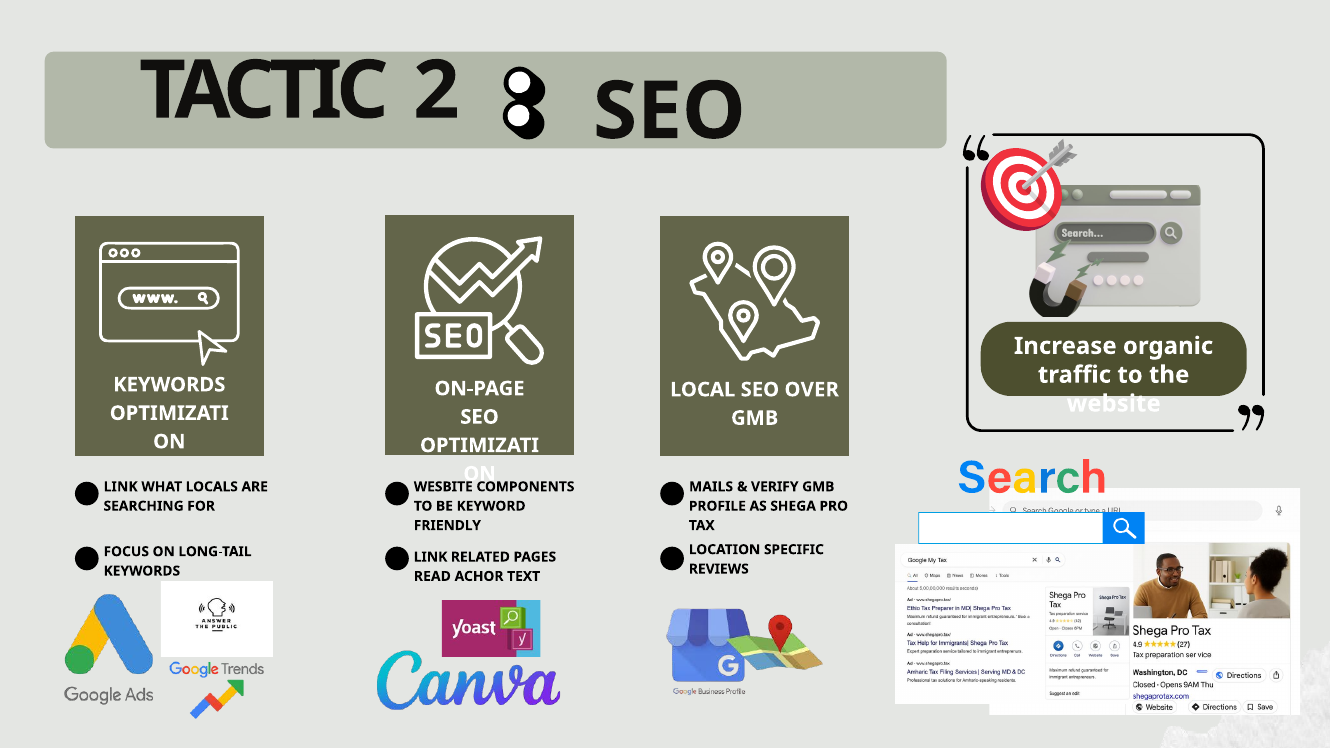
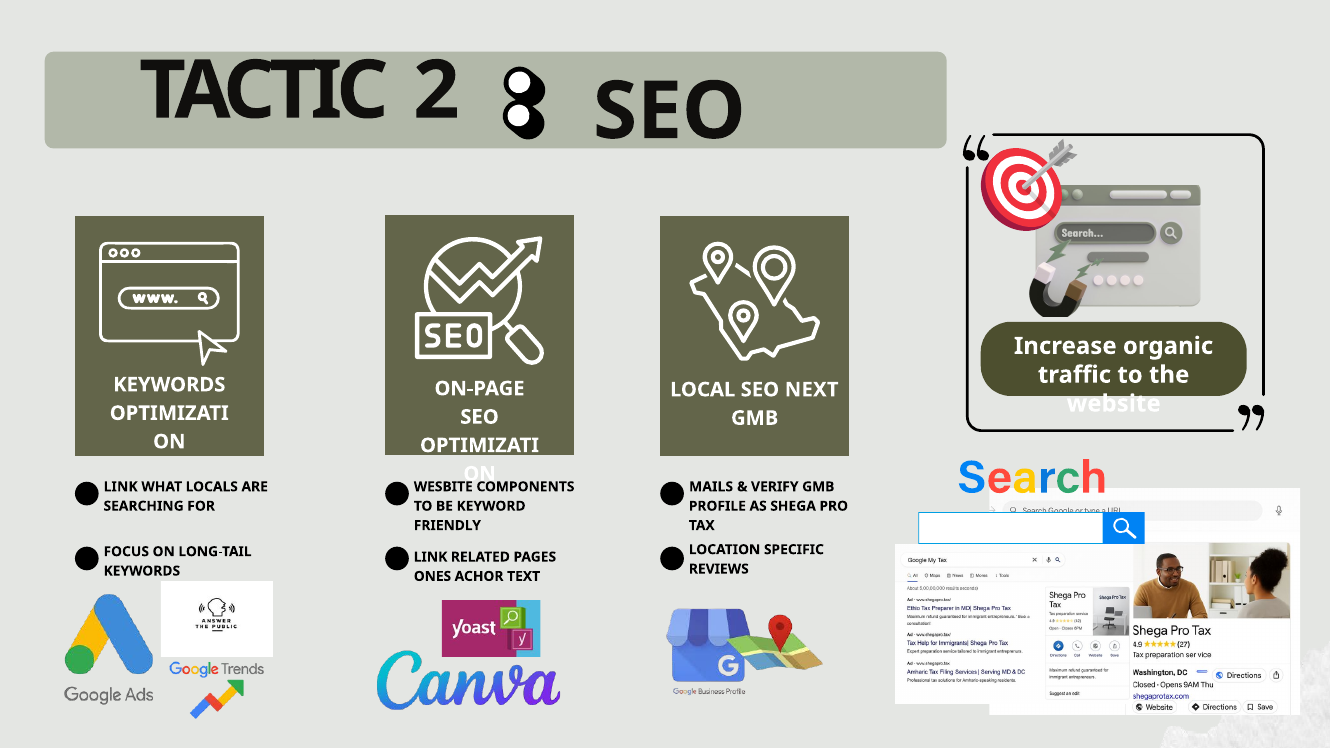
OVER: OVER -> NEXT (812, 390)
READ: READ -> ONES (432, 576)
